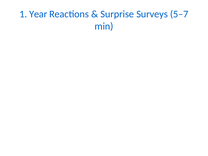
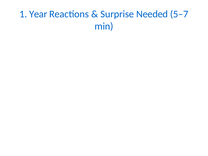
Surveys: Surveys -> Needed (152, 14)
